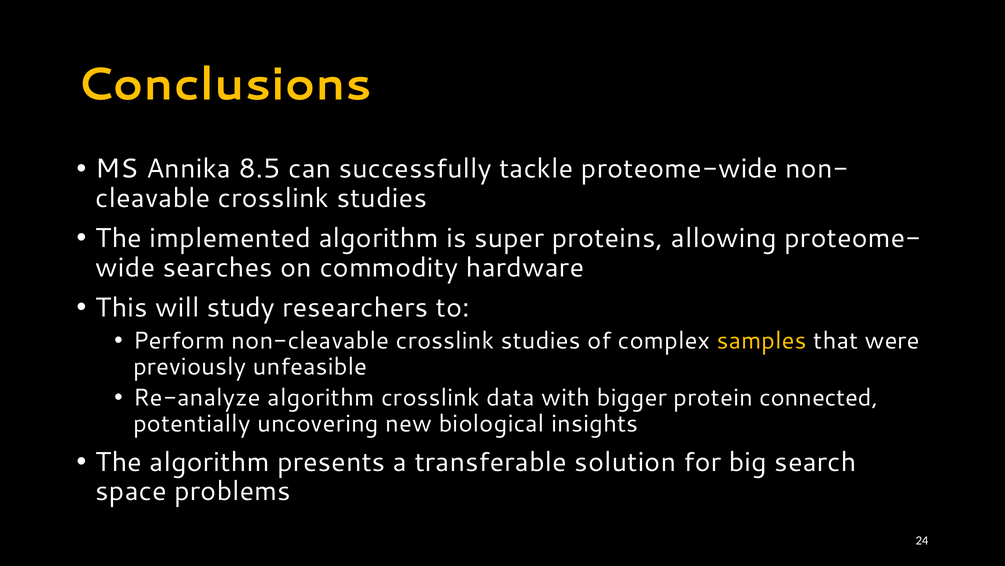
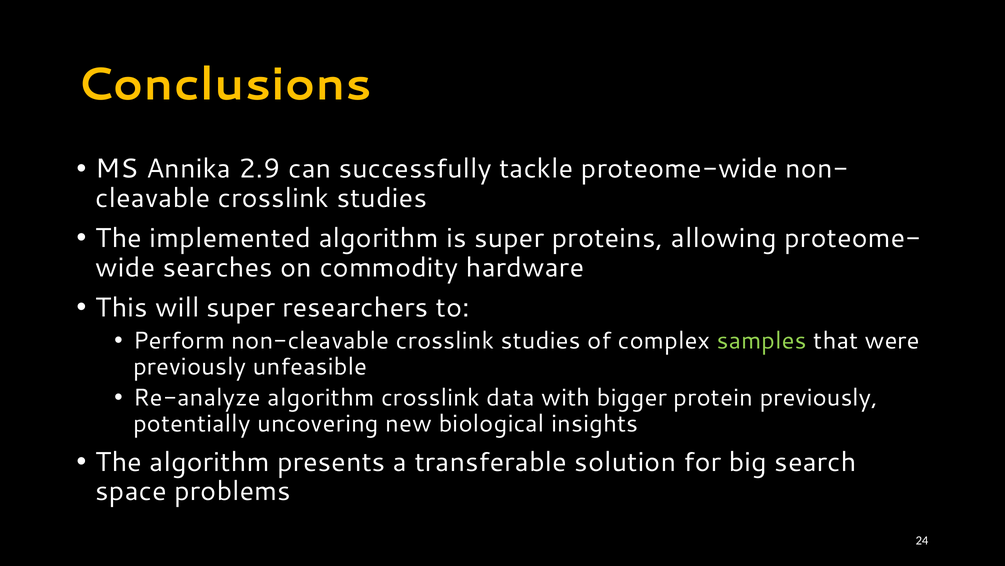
8.5: 8.5 -> 2.9 (260, 169)
will study: study -> super (241, 307)
samples colour: yellow -> light green (762, 340)
protein connected: connected -> previously (819, 397)
